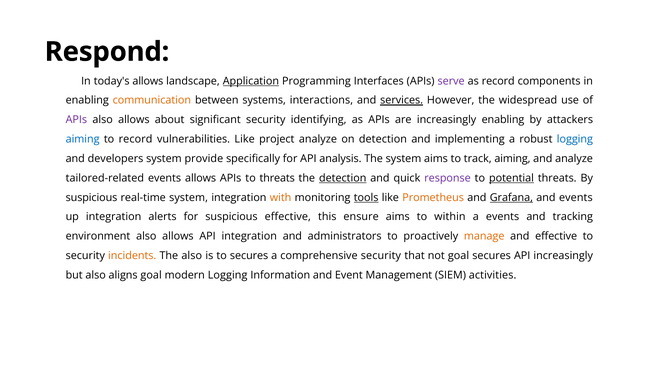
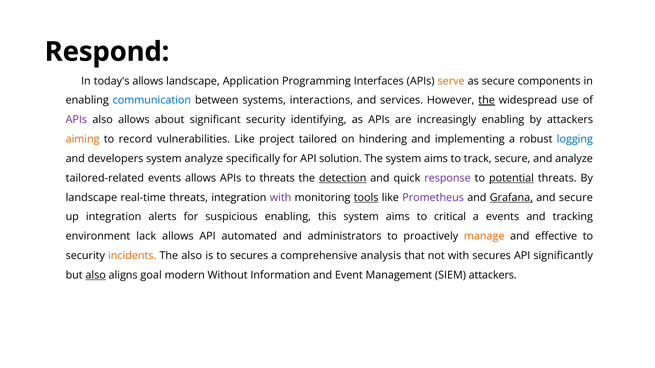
Application underline: present -> none (251, 81)
serve colour: purple -> orange (451, 81)
as record: record -> secure (498, 81)
communication colour: orange -> blue (152, 101)
services underline: present -> none (402, 101)
the underline: none -> present (487, 101)
aiming colour: blue -> orange (83, 139)
project analyze: analyze -> tailored (318, 139)
on detection: detection -> hindering (383, 139)
system provide: provide -> analyze (204, 159)
analysis: analysis -> solution (340, 159)
track aiming: aiming -> secure (512, 159)
suspicious: suspicious -> landscape (91, 198)
real-time system: system -> threats (189, 198)
with colour: orange -> purple (281, 198)
Prometheus colour: orange -> purple (433, 198)
and events: events -> secure (576, 198)
suspicious effective: effective -> enabling (288, 217)
this ensure: ensure -> system (361, 217)
within: within -> critical (450, 217)
environment also: also -> lack (146, 237)
API integration: integration -> automated (249, 237)
comprehensive security: security -> analysis (381, 256)
not goal: goal -> with (459, 256)
API increasingly: increasingly -> significantly (563, 256)
also underline: none -> present (96, 275)
modern Logging: Logging -> Without (228, 275)
SIEM activities: activities -> attackers (493, 275)
